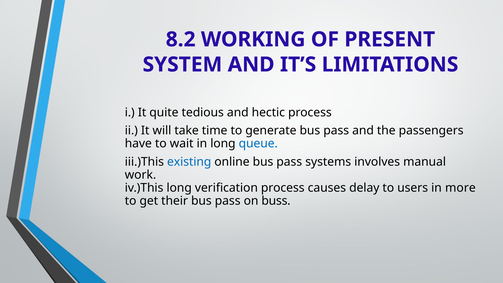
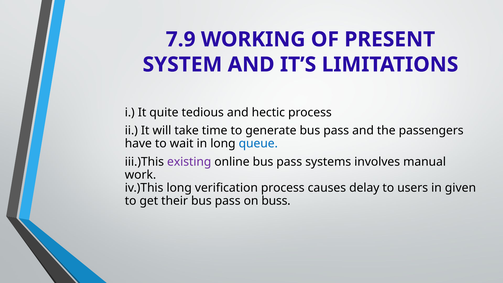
8.2: 8.2 -> 7.9 (181, 39)
existing colour: blue -> purple (189, 162)
more: more -> given (460, 188)
